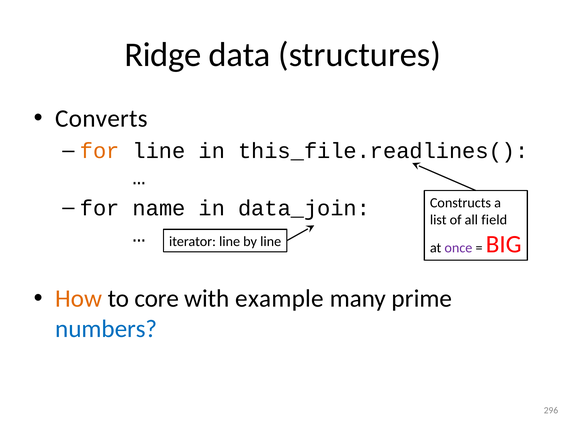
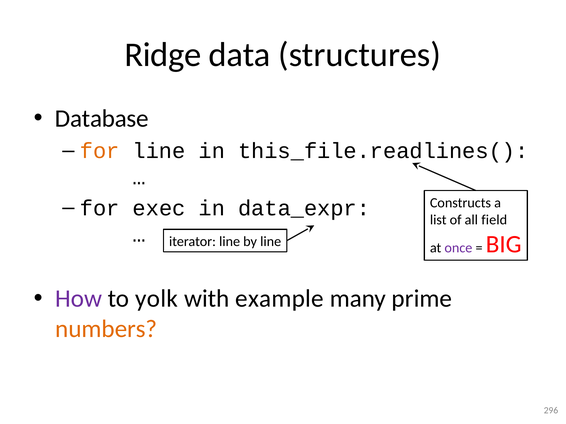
Converts: Converts -> Database (102, 119)
name: name -> exec (159, 208)
data_join: data_join -> data_expr (304, 208)
How colour: orange -> purple (79, 299)
core: core -> yolk (157, 299)
numbers colour: blue -> orange (106, 329)
